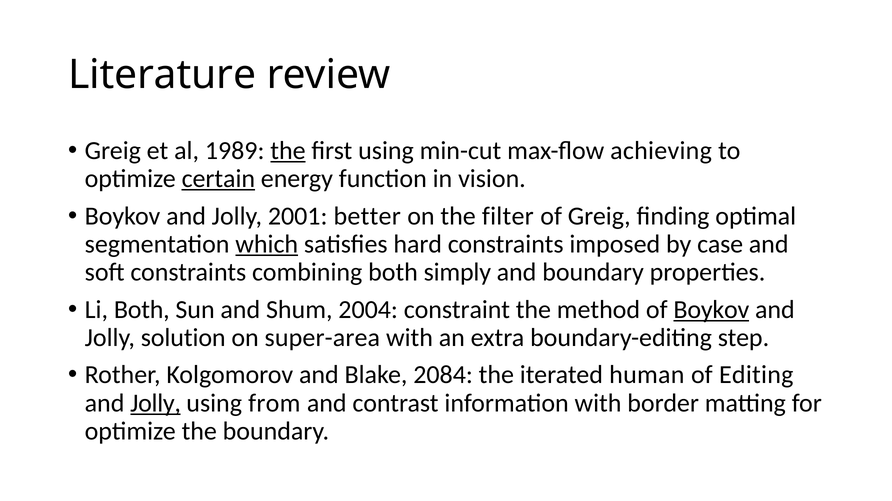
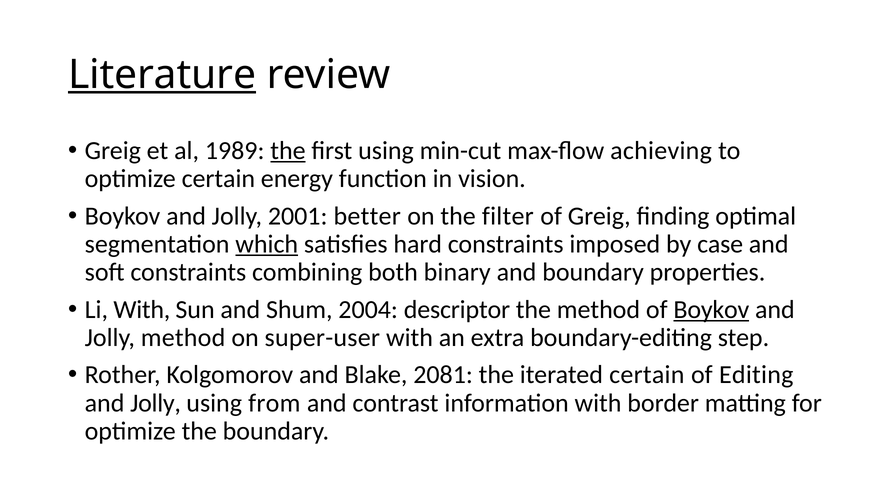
Literature underline: none -> present (162, 75)
certain underline: present -> none (218, 179)
simply: simply -> binary (457, 273)
Li Both: Both -> With (142, 310)
constraint: constraint -> descriptor (457, 310)
Jolly solution: solution -> method (183, 338)
super-area: super-area -> super-user (322, 338)
2084: 2084 -> 2081 (443, 375)
iterated human: human -> certain (647, 375)
Jolly underline: present -> none (156, 404)
